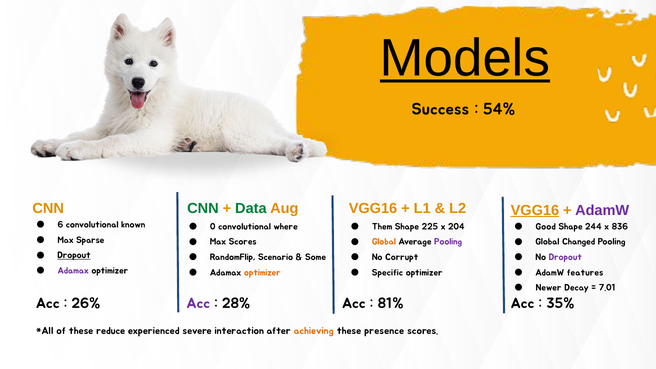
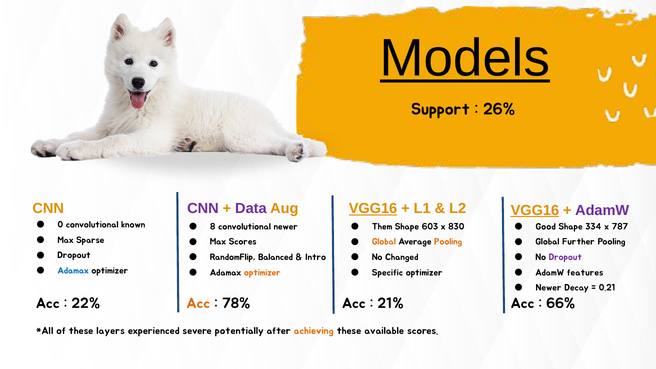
Success: Success -> Support (441, 109)
54%: 54% -> 26% (499, 109)
CNN colour: green -> purple (203, 209)
Data colour: green -> purple (251, 209)
VGG16 underline: none -> present (373, 209)
6: 6 -> 0 (60, 225)
0: 0 -> 8 (213, 227)
convolutional where: where -> newer (286, 227)
225: 225 -> 603 (430, 227)
204: 204 -> 830 (456, 227)
244: 244 -> 334 (593, 227)
836: 836 -> 787 (620, 227)
Pooling colour: purple -> orange (448, 242)
Changed: Changed -> Further (579, 242)
Dropout underline: present -> none (74, 255)
Scenario: Scenario -> Balanced (276, 257)
Some: Some -> Intro (316, 257)
Corrupt: Corrupt -> Changed (402, 257)
Adamax colour: purple -> blue (73, 271)
7.01: 7.01 -> 0.21 (607, 288)
26%: 26% -> 22% (86, 303)
Acc colour: purple -> orange (198, 303)
28%: 28% -> 78% (236, 303)
81%: 81% -> 21% (391, 303)
35%: 35% -> 66% (561, 303)
reduce: reduce -> layers (111, 331)
interaction: interaction -> potentially (239, 331)
presence: presence -> available (384, 331)
